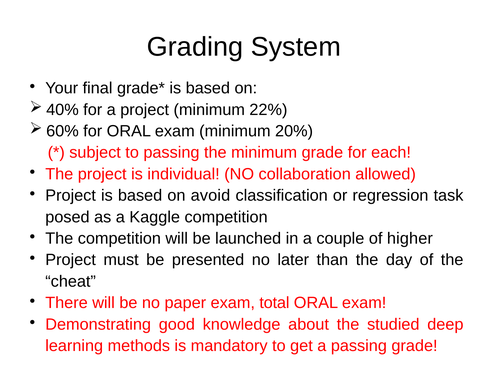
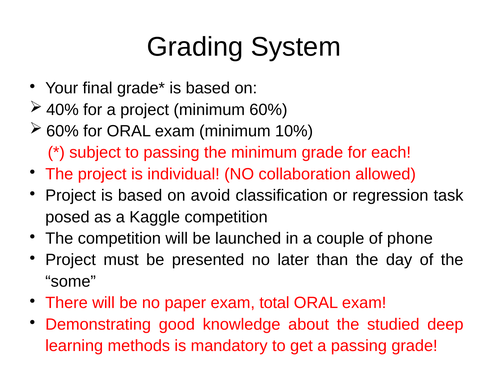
22%: 22% -> 60% (268, 110)
20%: 20% -> 10% (294, 131)
higher: higher -> phone (410, 238)
cheat: cheat -> some (71, 281)
